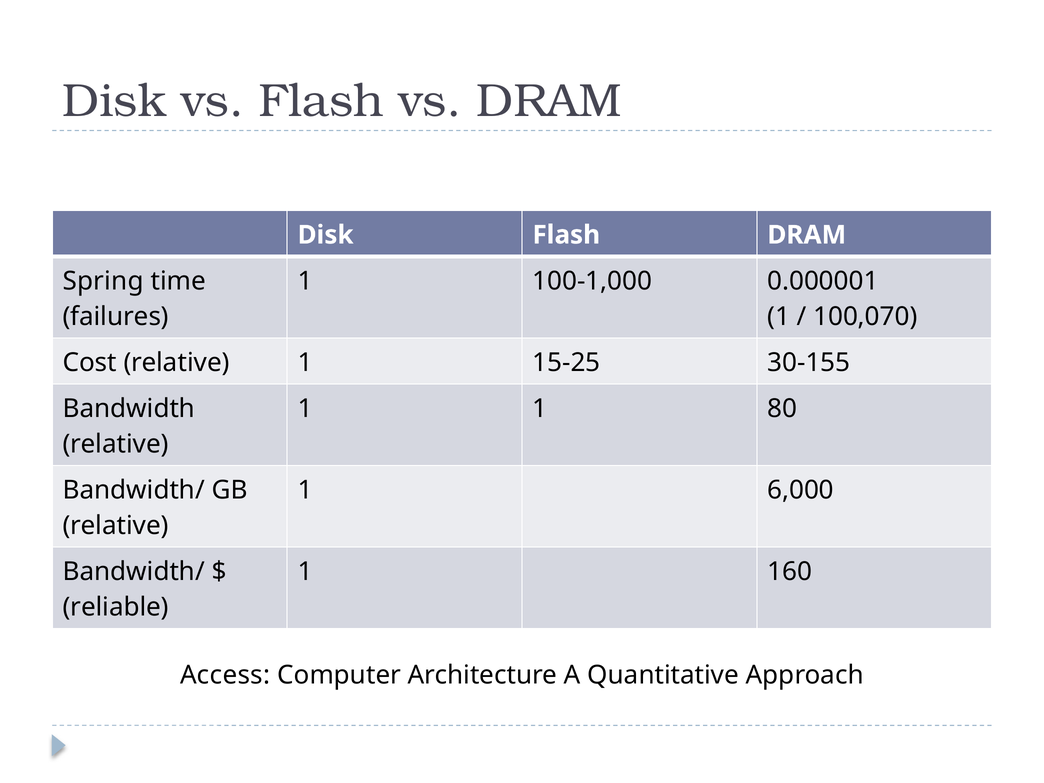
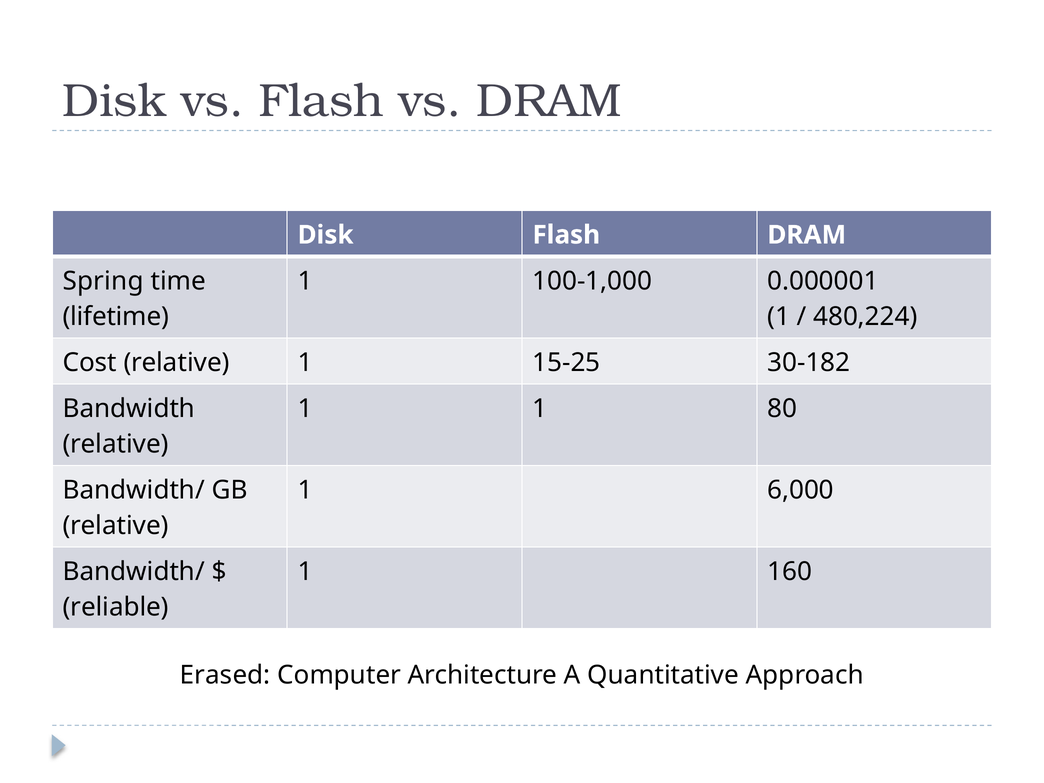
failures: failures -> lifetime (116, 316)
100,070: 100,070 -> 480,224 (865, 316)
30-155: 30-155 -> 30-182 (809, 362)
Access: Access -> Erased (225, 675)
